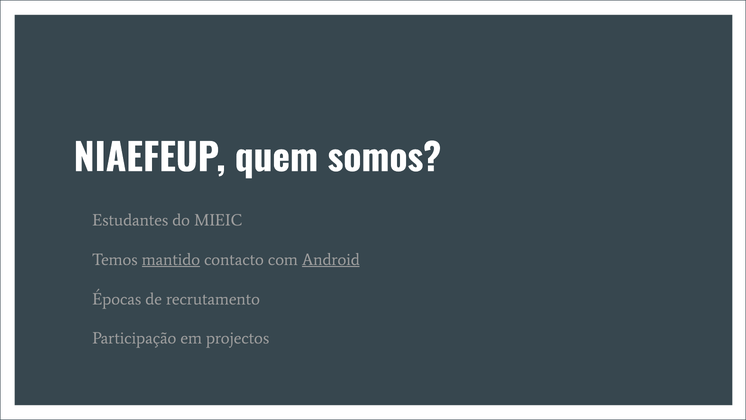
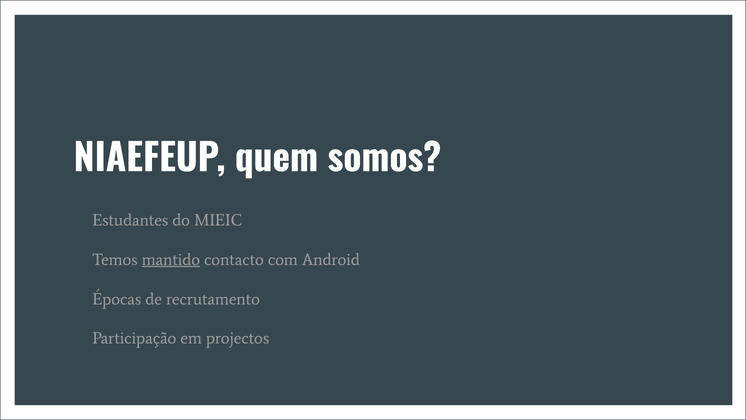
Android underline: present -> none (331, 259)
